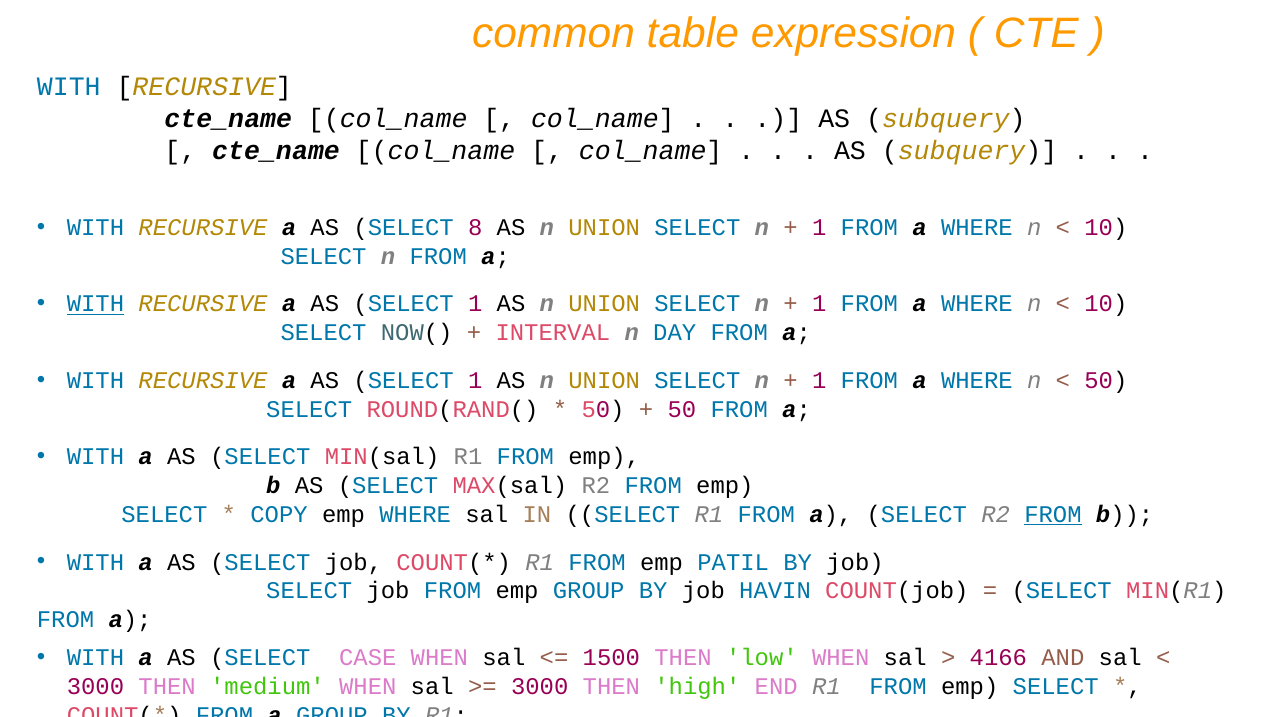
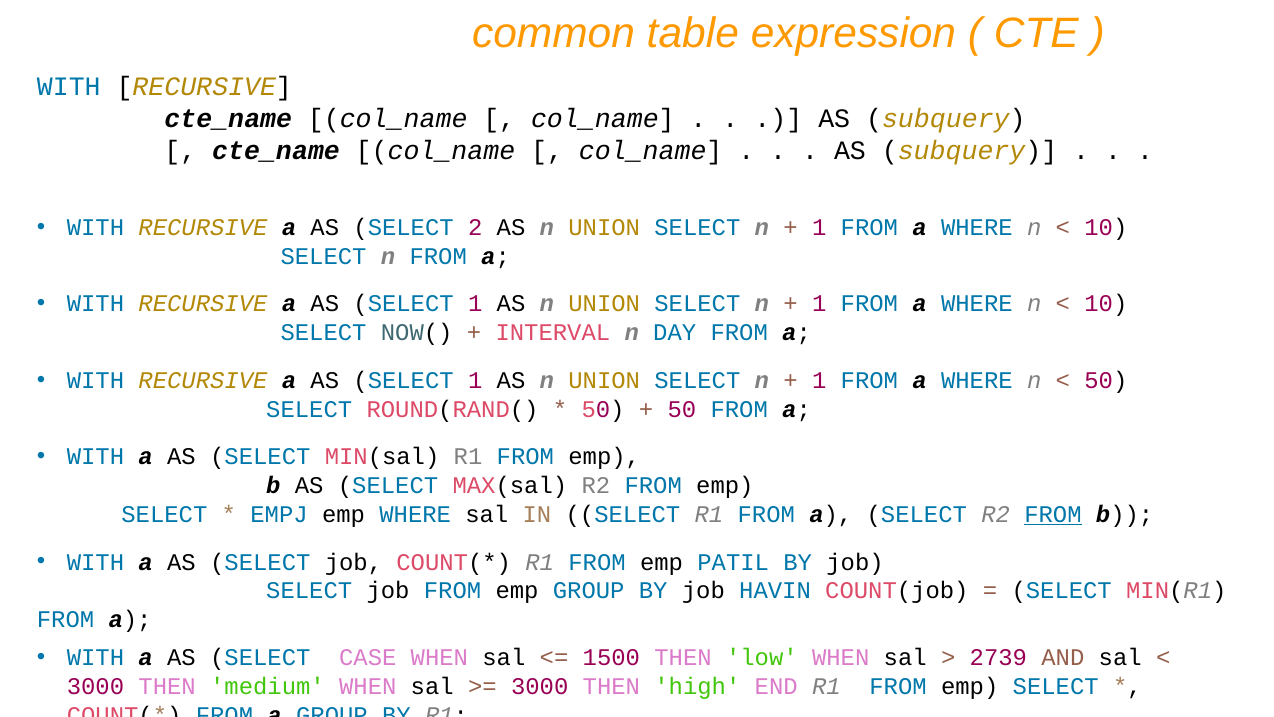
8: 8 -> 2 (475, 227)
WITH underline: present -> none (95, 304)
COPY: COPY -> EMPJ (279, 514)
4166: 4166 -> 2739 (998, 657)
